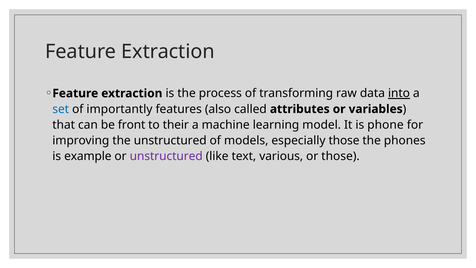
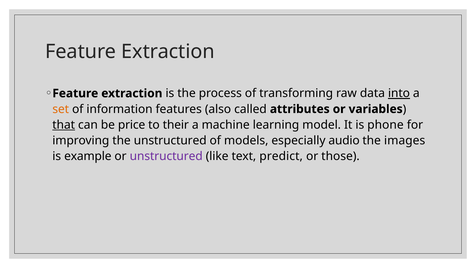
set colour: blue -> orange (61, 109)
importantly: importantly -> information (120, 109)
that underline: none -> present (64, 125)
front: front -> price (132, 125)
especially those: those -> audio (344, 140)
phones: phones -> images (405, 140)
various: various -> predict (281, 156)
